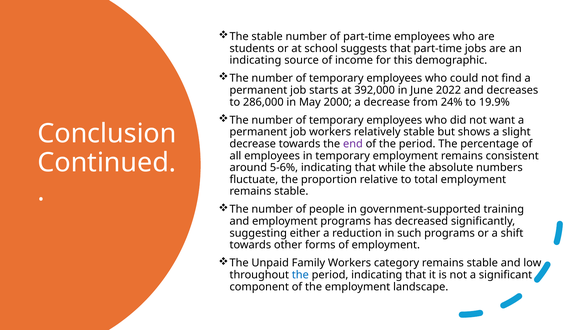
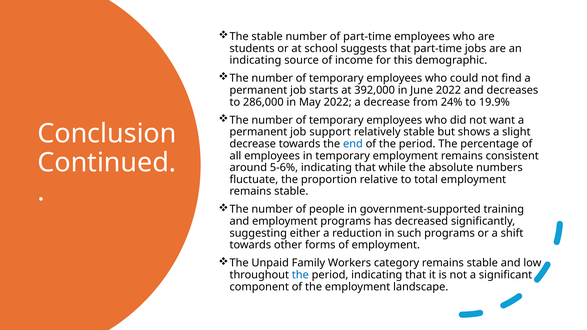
May 2000: 2000 -> 2022 (338, 102)
job workers: workers -> support (330, 132)
end colour: purple -> blue (353, 144)
